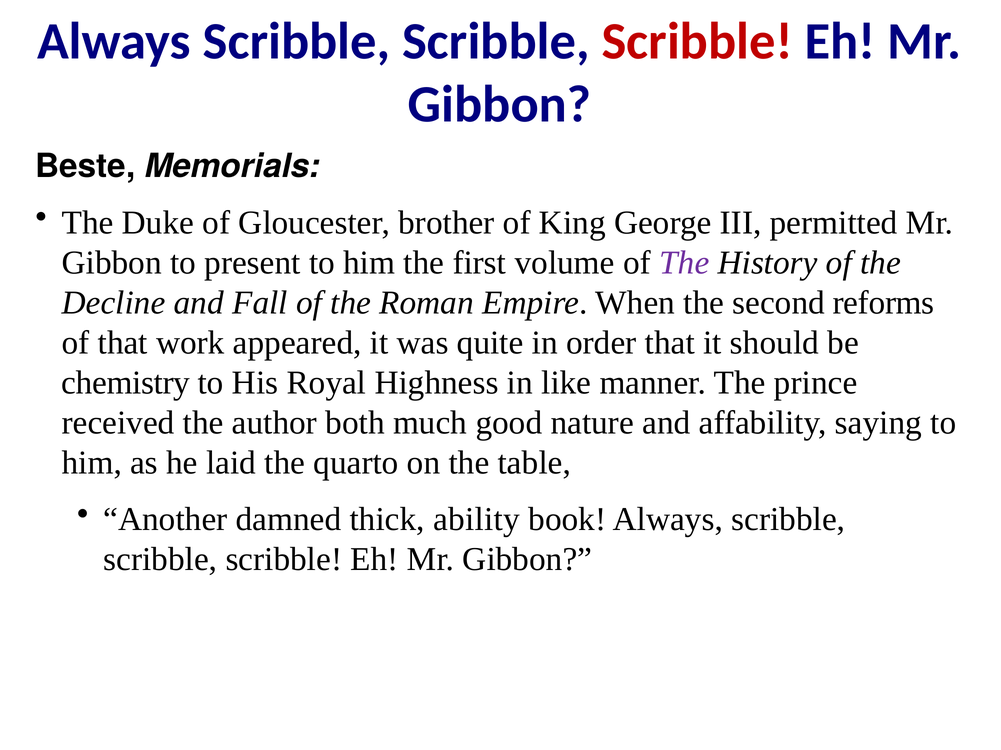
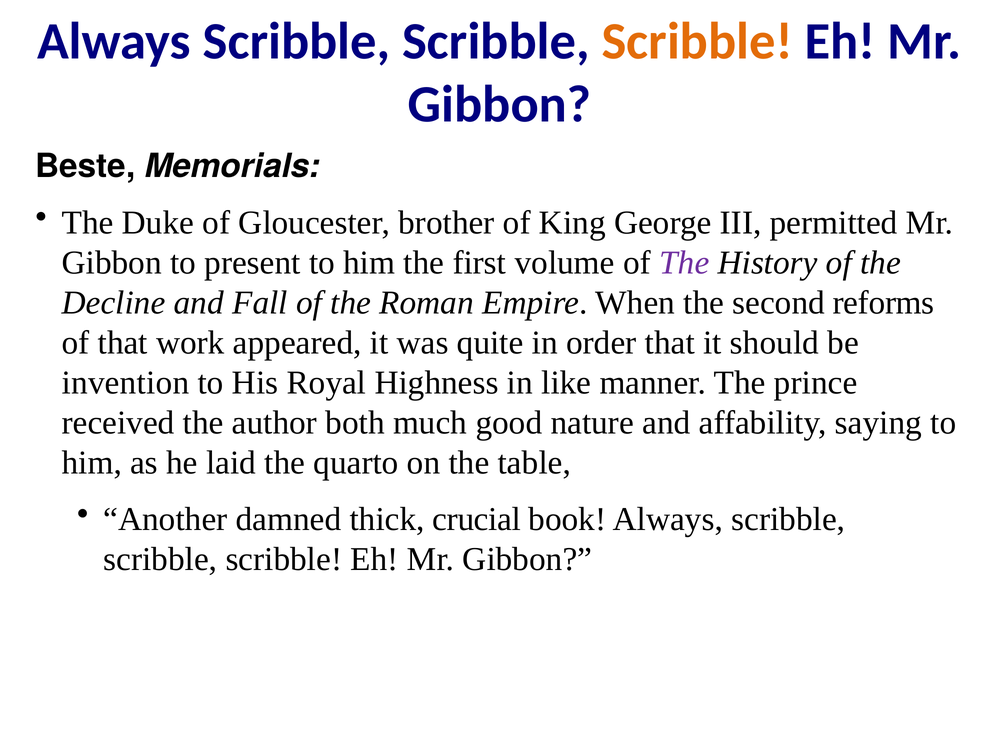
Scribble colour: red -> orange (697, 42)
chemistry: chemistry -> invention (125, 383)
ability: ability -> crucial (477, 520)
